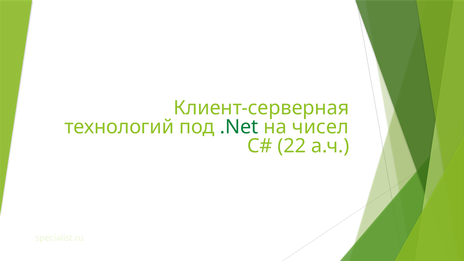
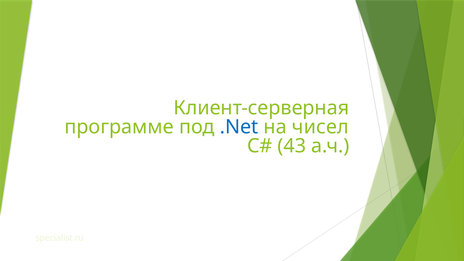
технологий: технологий -> программе (119, 127)
.Net colour: green -> blue (239, 127)
22: 22 -> 43 (292, 146)
